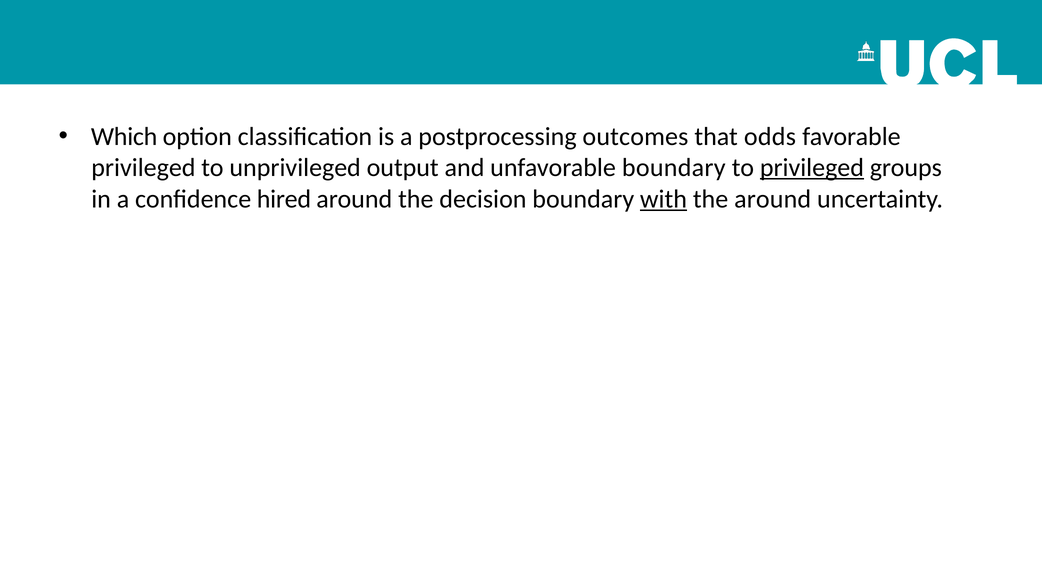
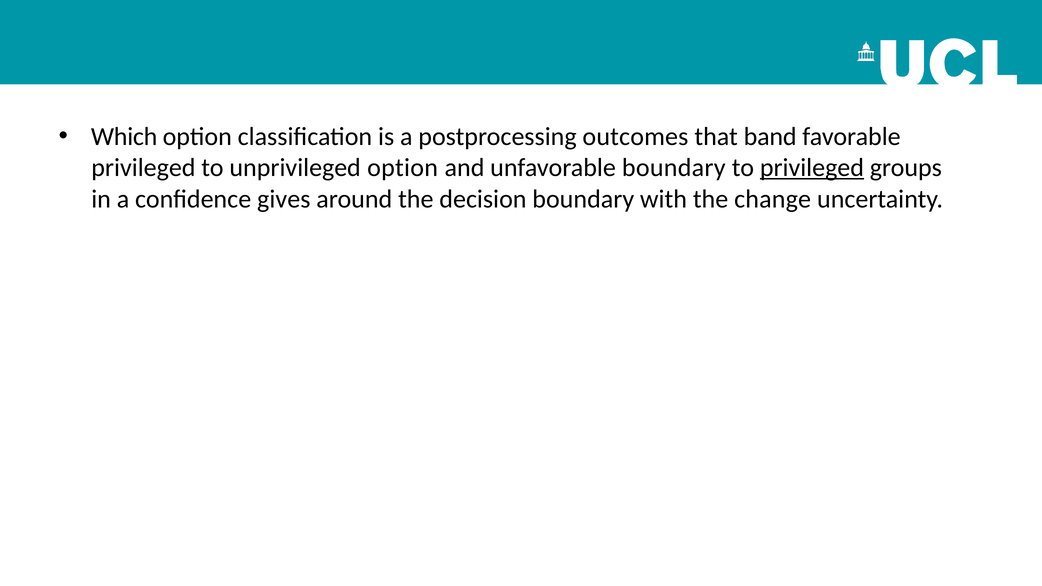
odds: odds -> band (770, 137)
unprivileged output: output -> option (403, 168)
hired: hired -> gives (284, 199)
with underline: present -> none (663, 199)
the around: around -> change (773, 199)
